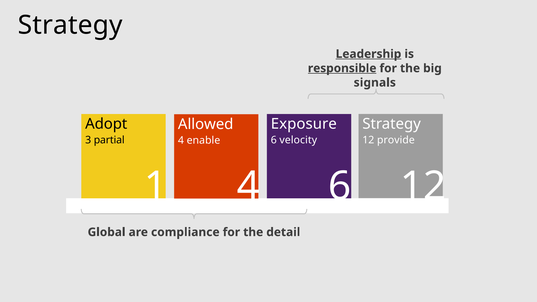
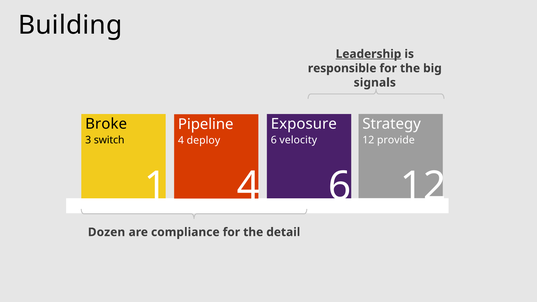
Strategy: Strategy -> Building (70, 25)
responsible underline: present -> none (342, 68)
Adopt: Adopt -> Broke (106, 124)
Allowed: Allowed -> Pipeline (206, 124)
partial: partial -> switch (109, 140)
enable: enable -> deploy (203, 140)
Global: Global -> Dozen (107, 232)
